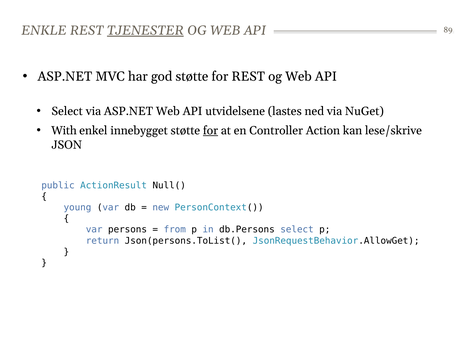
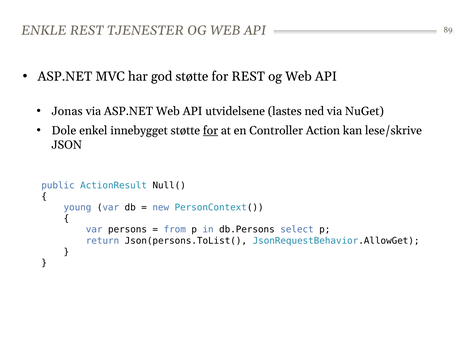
TJENESTER underline: present -> none (145, 31)
Select: Select -> Jonas (67, 111)
With: With -> Dole (64, 131)
